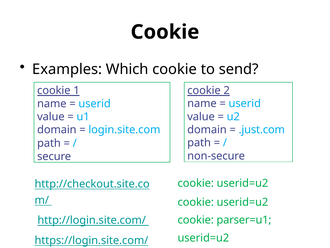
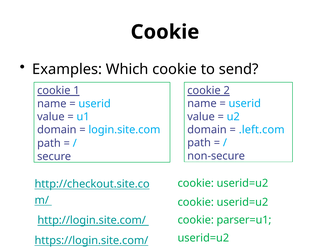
.just.com: .just.com -> .left.com (262, 130)
